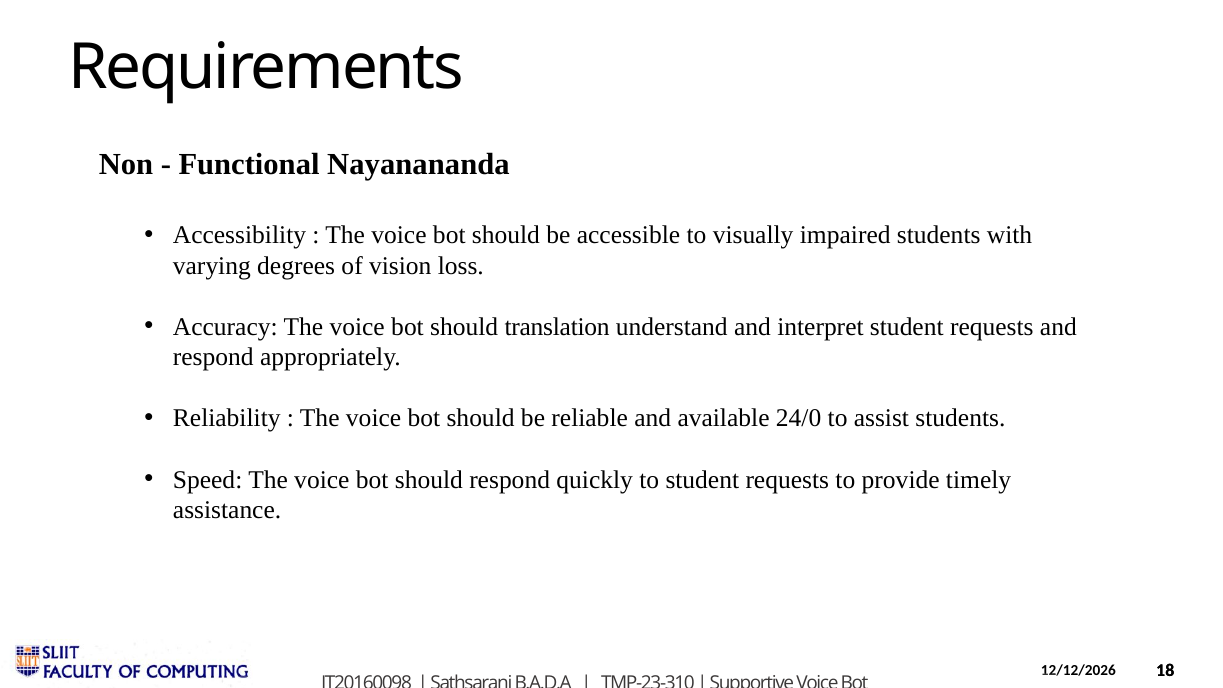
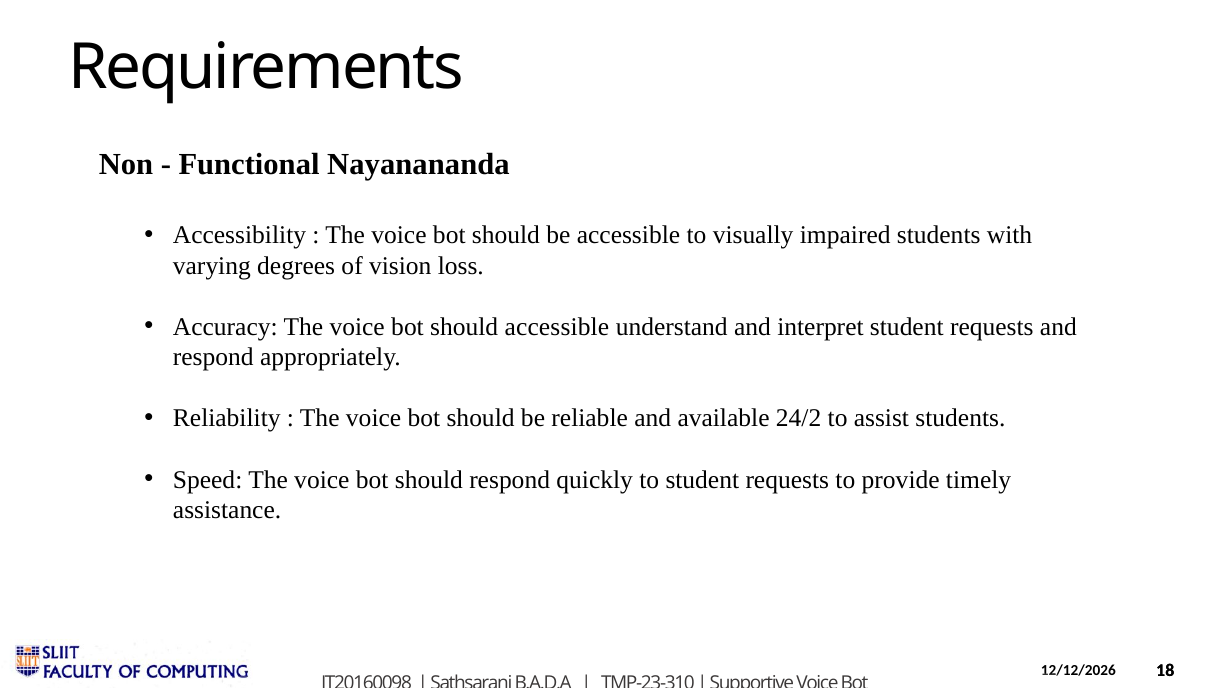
should translation: translation -> accessible (557, 327)
24/0: 24/0 -> 24/2 (799, 419)
